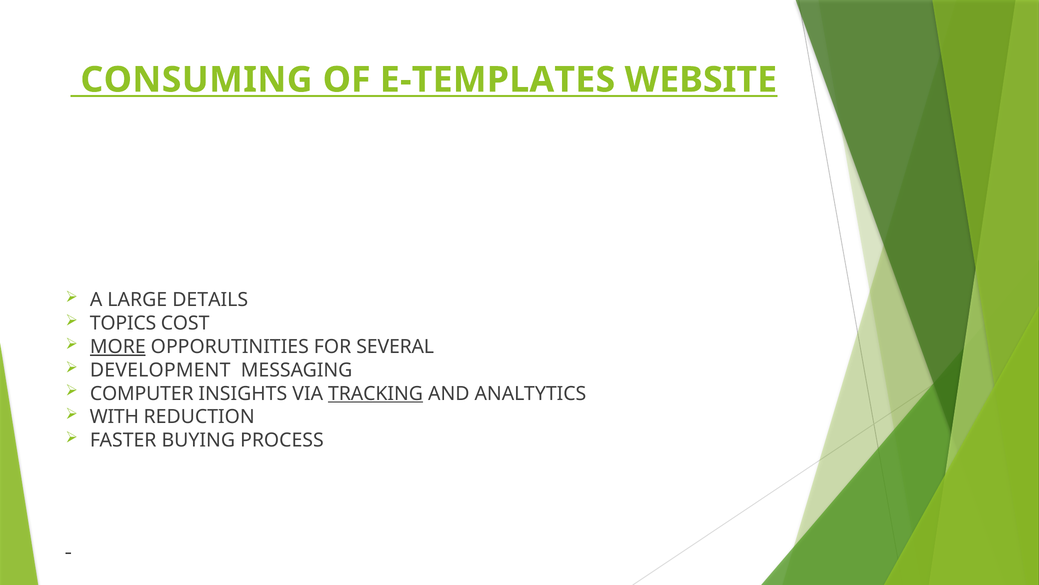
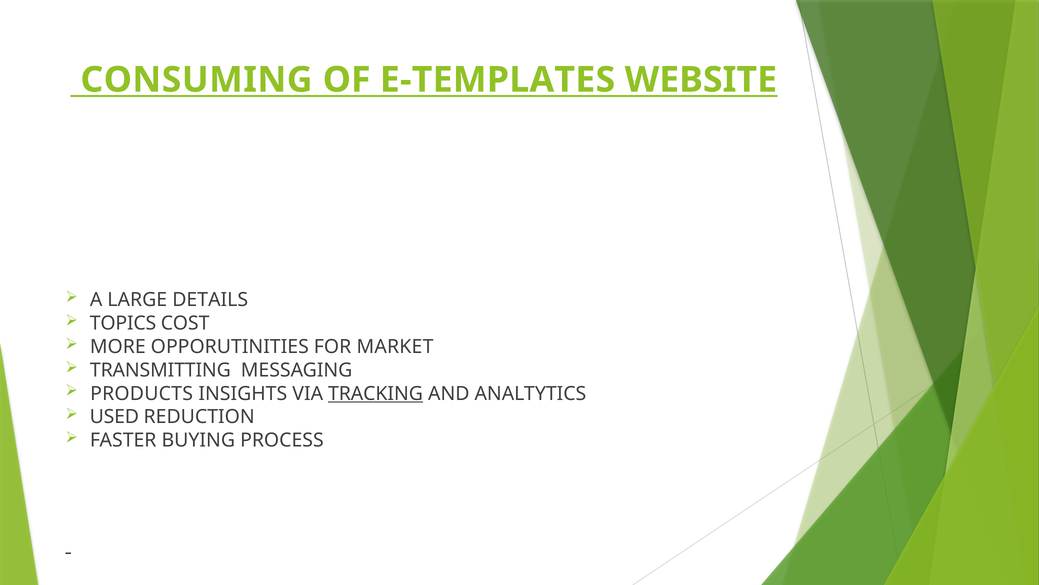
MORE underline: present -> none (118, 347)
SEVERAL: SEVERAL -> MARKET (395, 347)
DEVELOPMENT: DEVELOPMENT -> TRANSMITTING (160, 370)
COMPUTER: COMPUTER -> PRODUCTS (142, 393)
WITH: WITH -> USED (114, 417)
